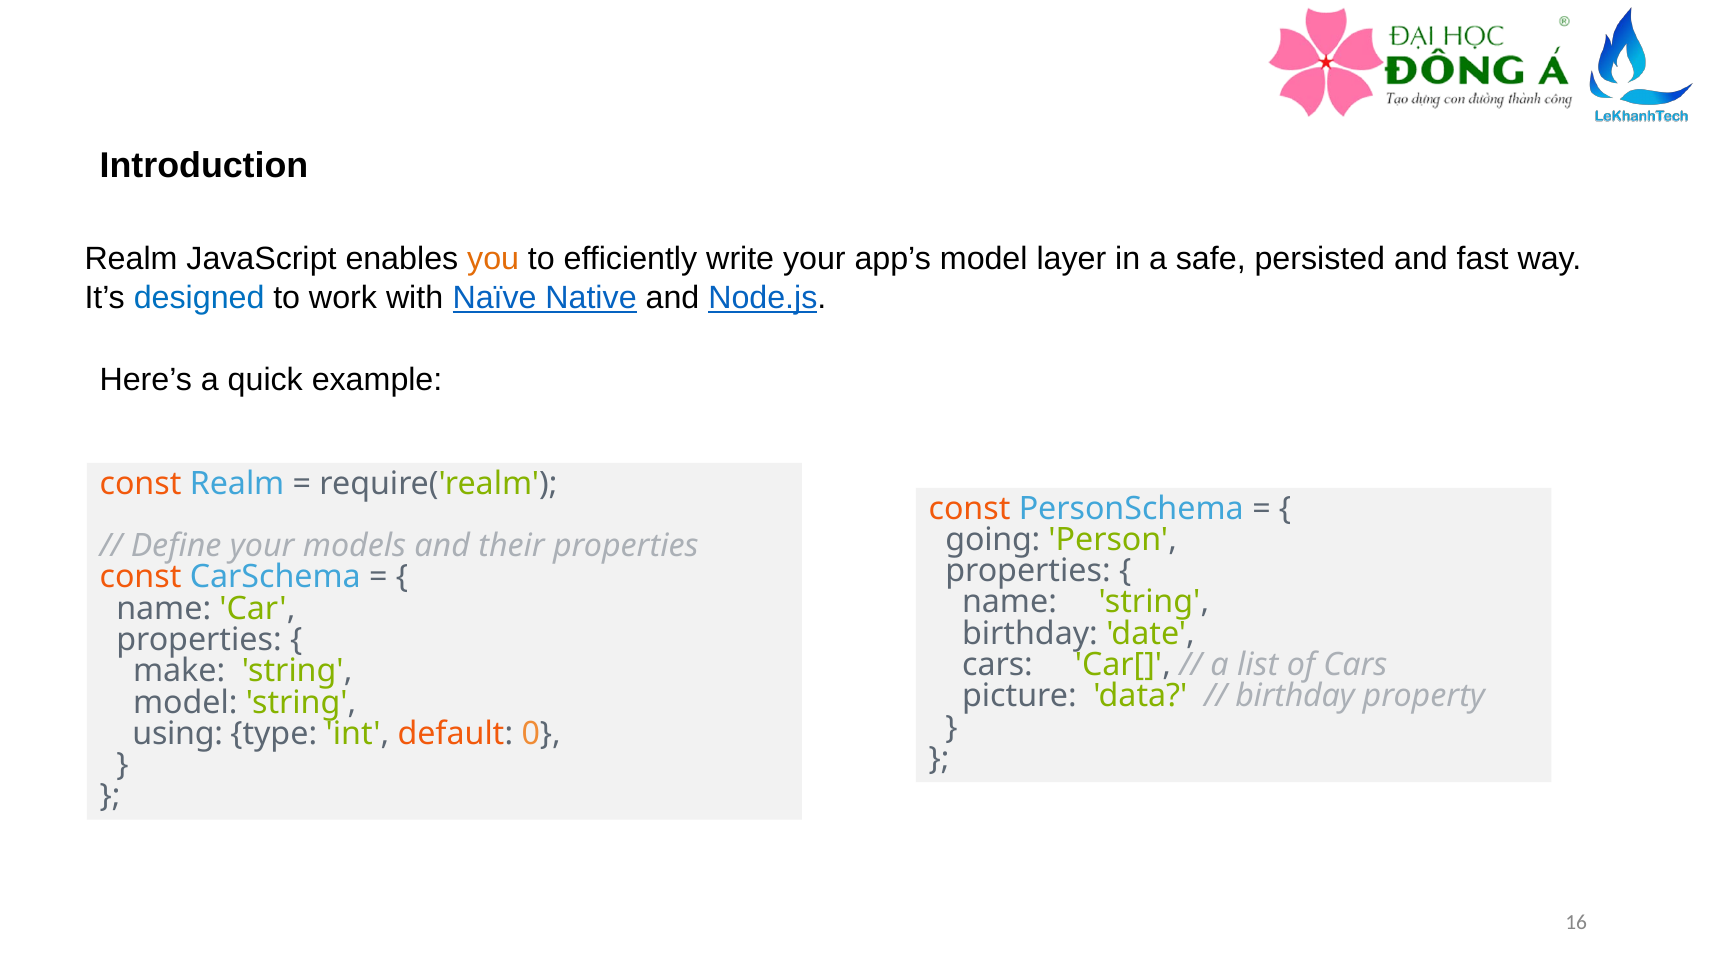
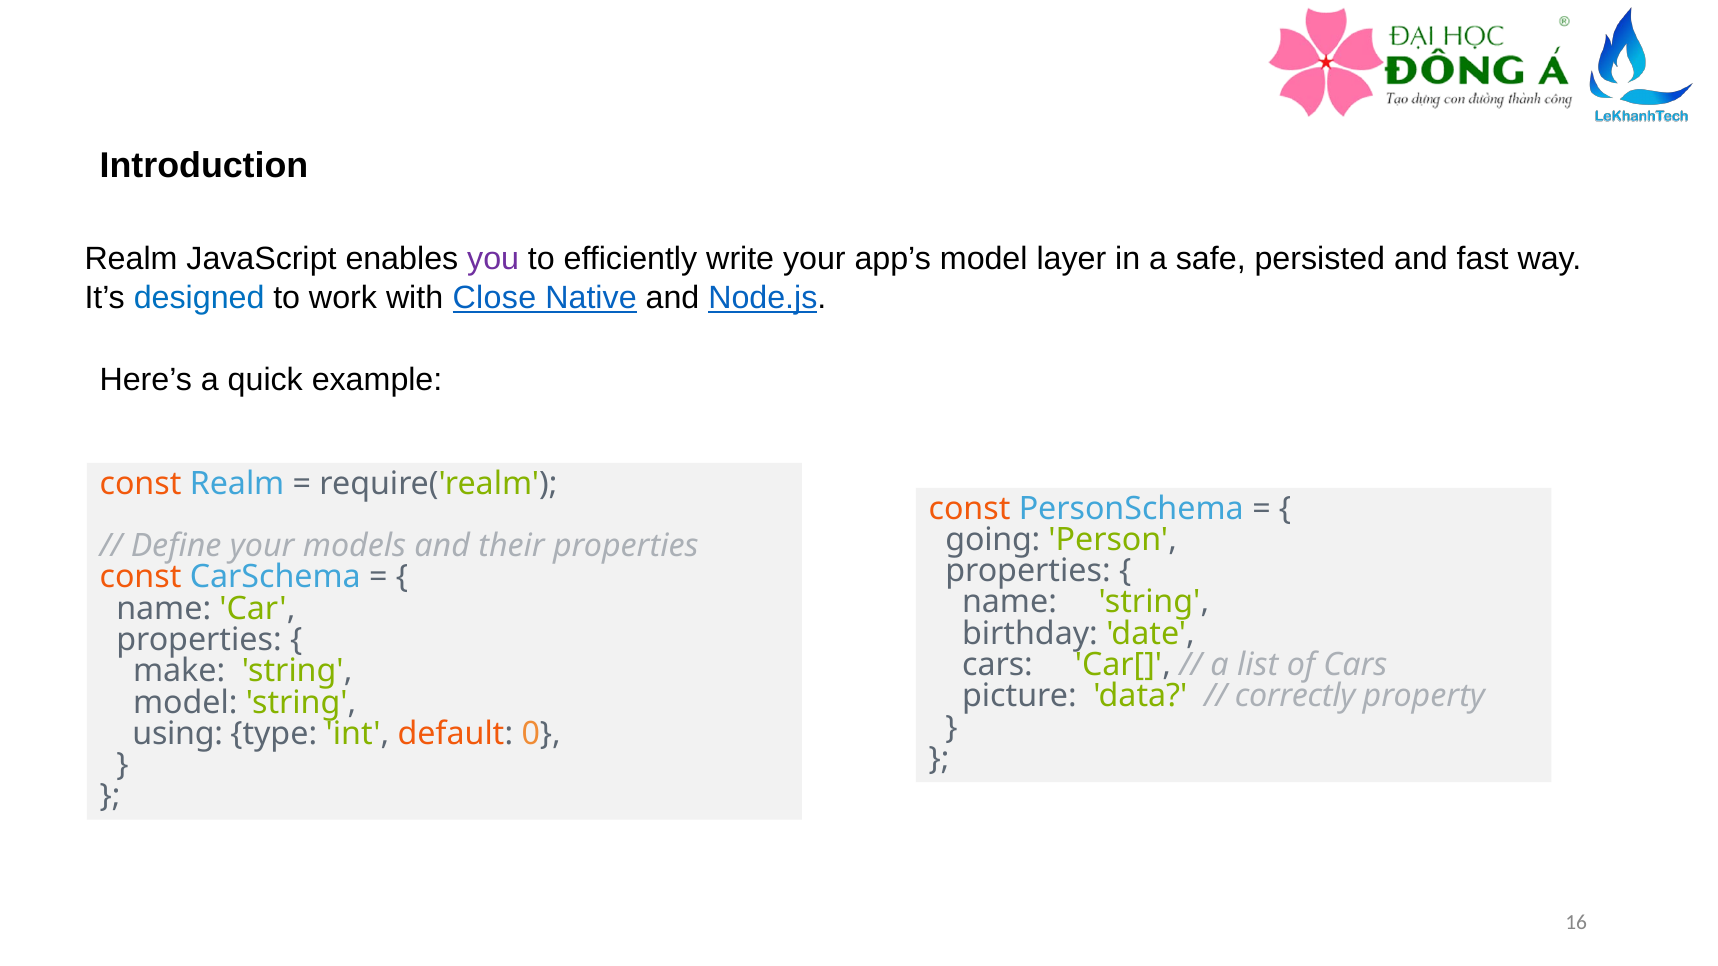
you colour: orange -> purple (493, 259)
Naïve: Naïve -> Close (494, 298)
birthday: birthday -> correctly (1295, 696)
